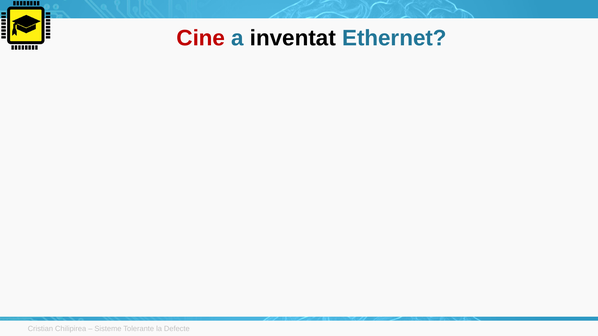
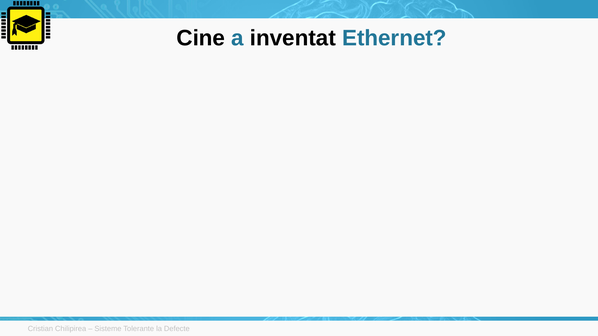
Cine colour: red -> black (201, 38)
